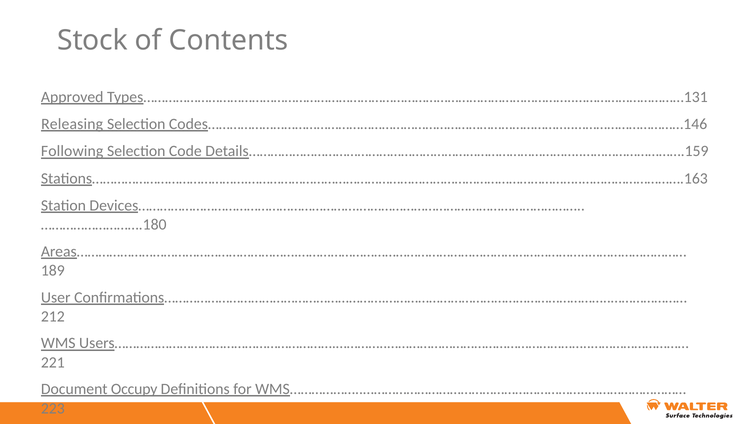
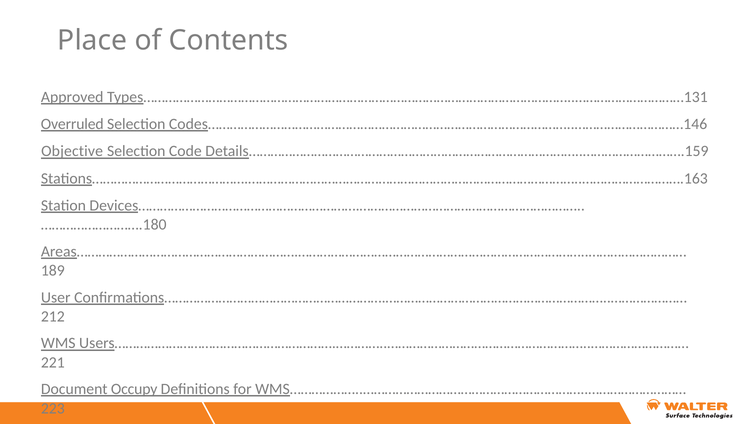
Stock: Stock -> Place (92, 40)
Releasing: Releasing -> Overruled (72, 124)
Following: Following -> Objective (72, 151)
